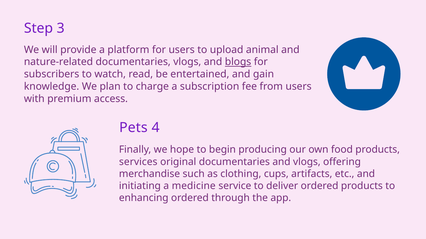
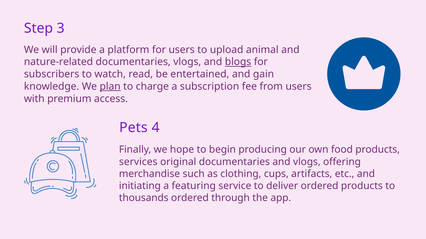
plan underline: none -> present (110, 87)
medicine: medicine -> featuring (194, 186)
enhancing: enhancing -> thousands (144, 198)
